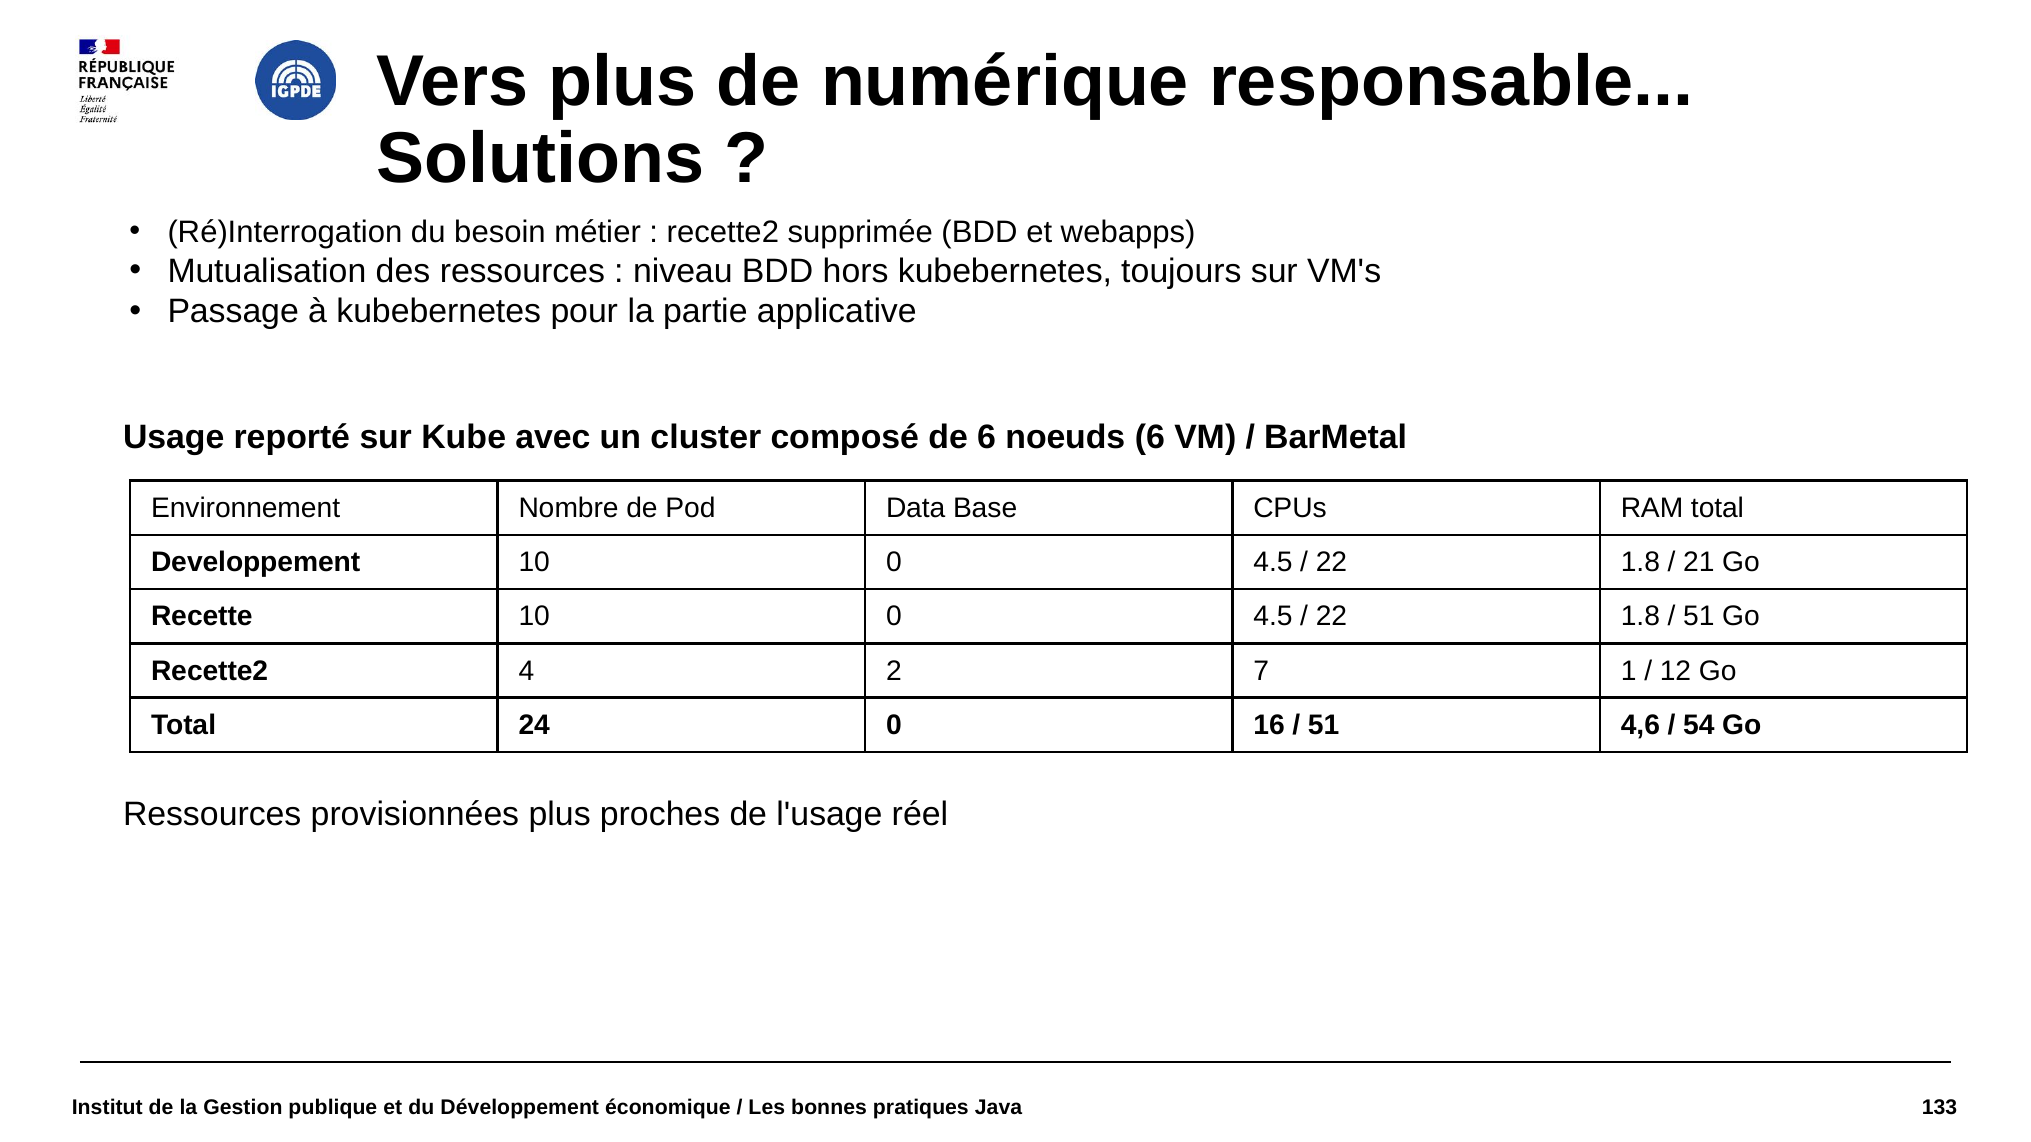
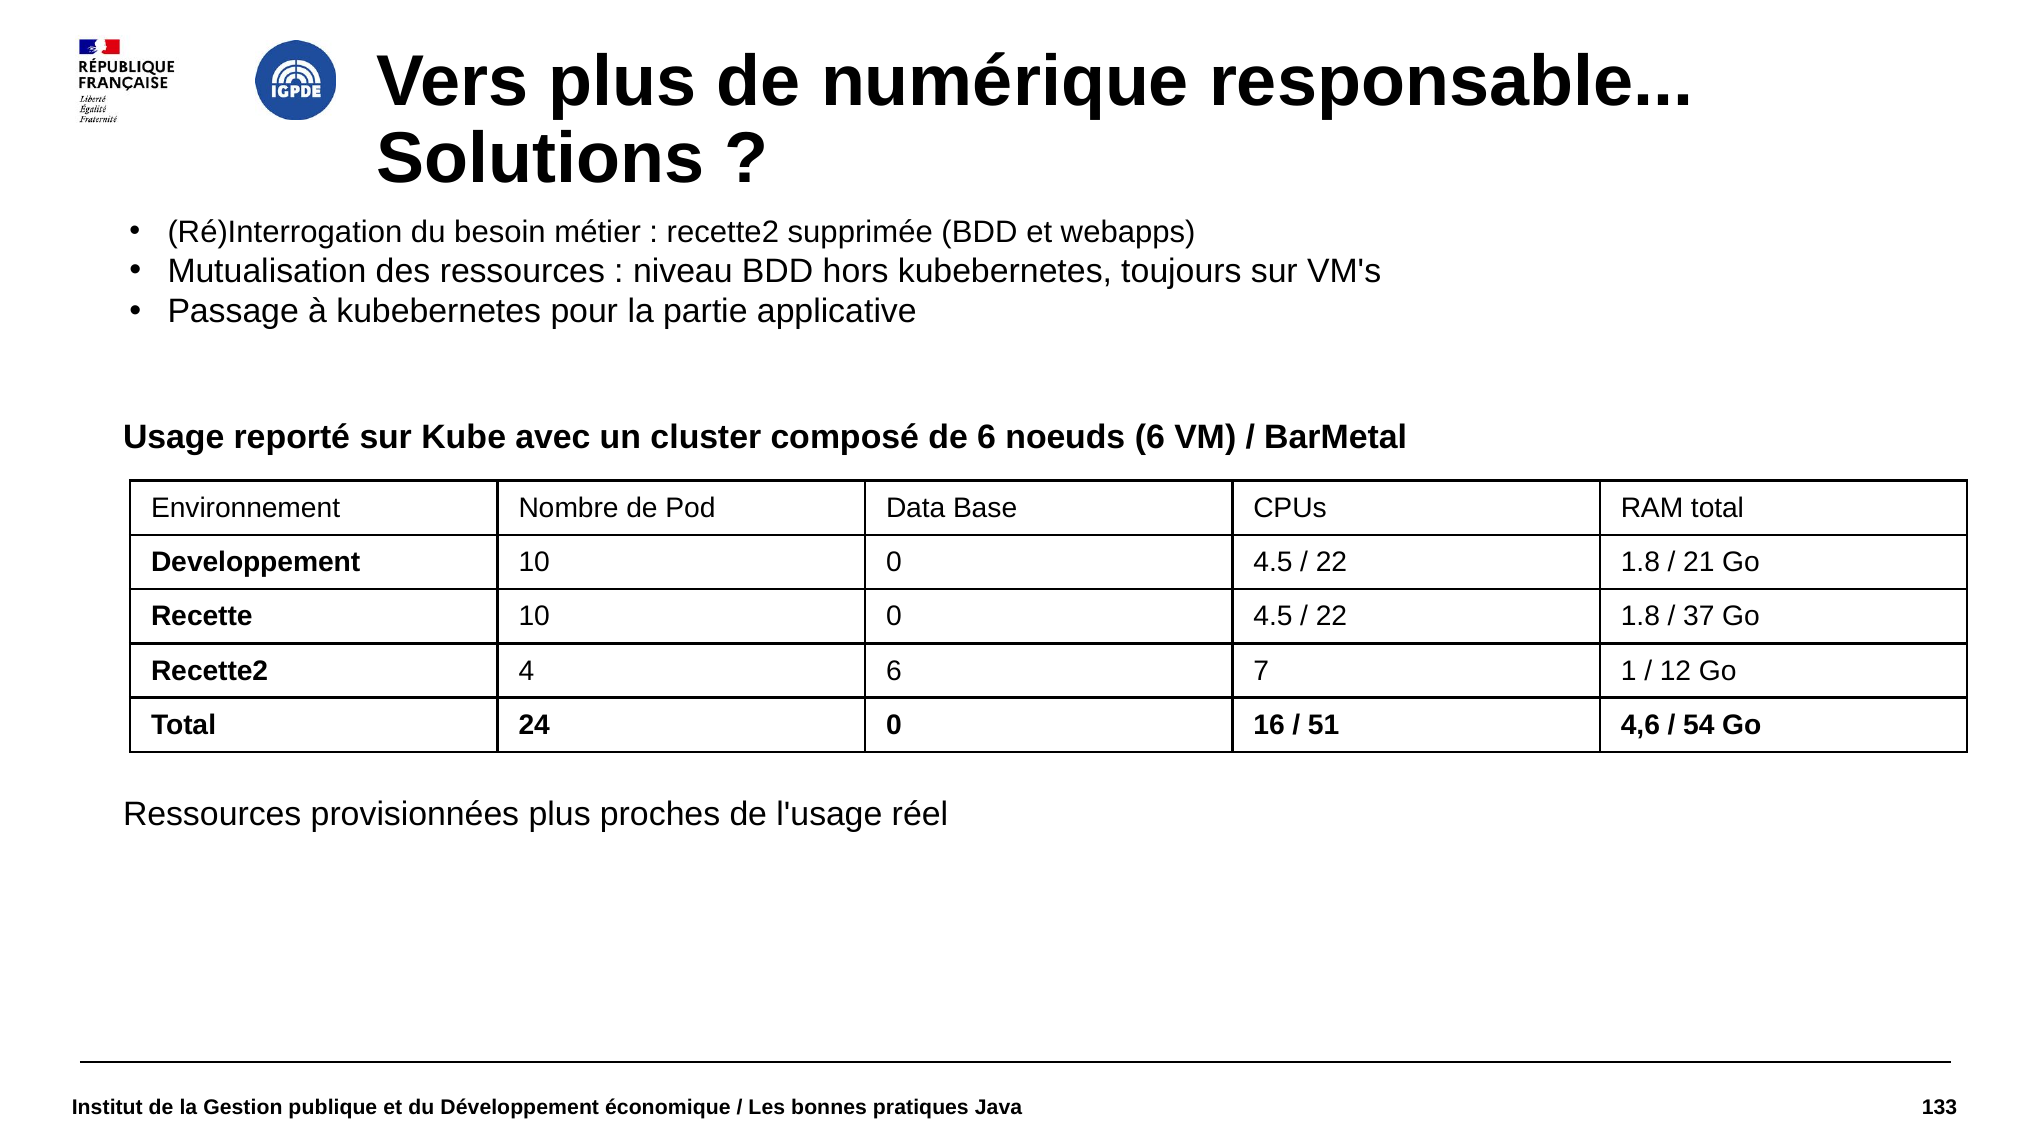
51: 51 -> 37 (1699, 617)
4 2: 2 -> 6 (894, 671)
